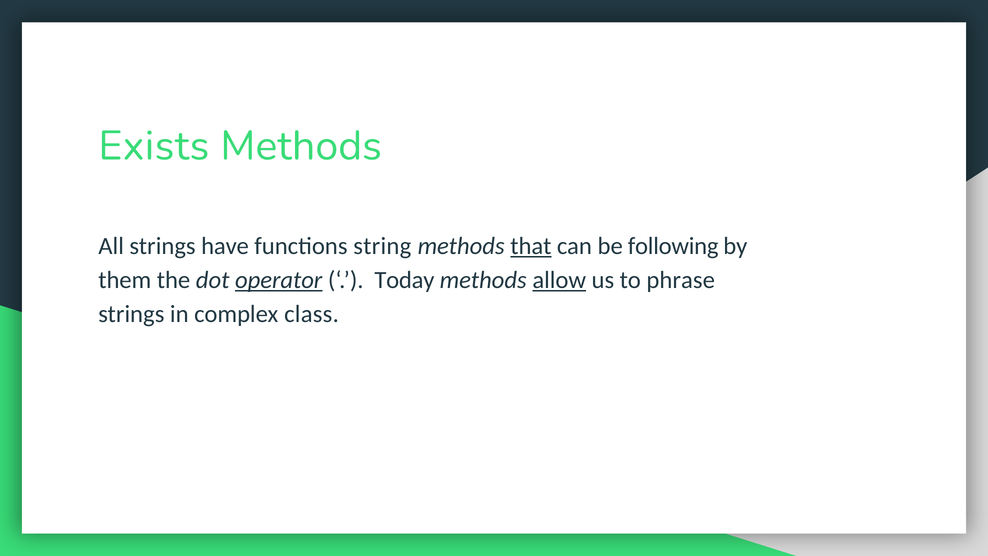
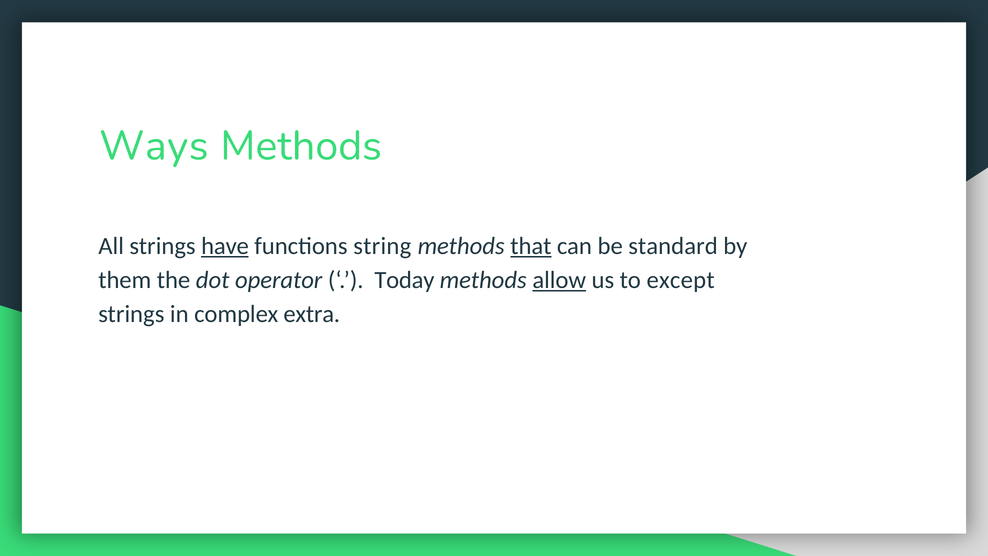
Exists: Exists -> Ways (154, 146)
have underline: none -> present (225, 246)
following: following -> standard (673, 246)
operator underline: present -> none (279, 280)
phrase: phrase -> except (681, 280)
class: class -> extra (312, 314)
